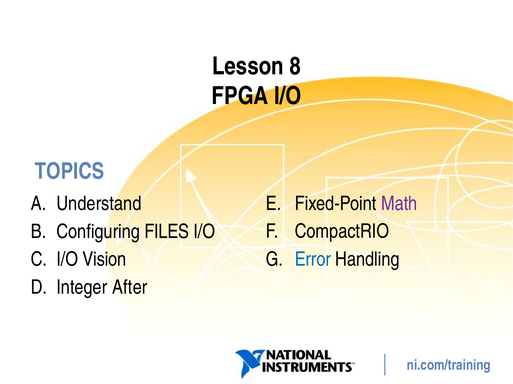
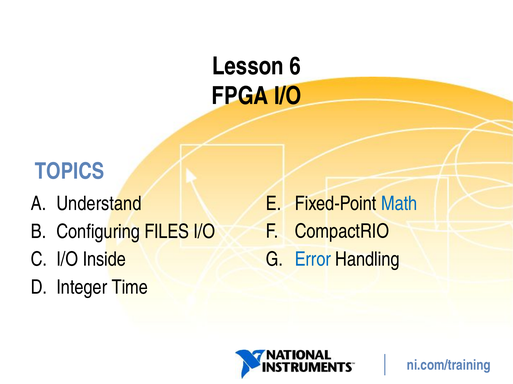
8: 8 -> 6 (295, 66)
Math colour: purple -> blue (399, 204)
Vision: Vision -> Inside (104, 260)
After: After -> Time (130, 288)
